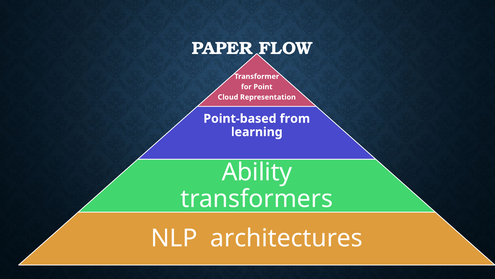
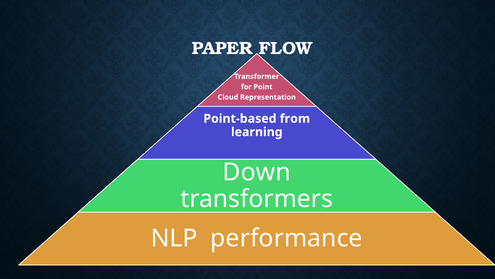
Ability: Ability -> Down (257, 172)
architectures: architectures -> performance (286, 238)
